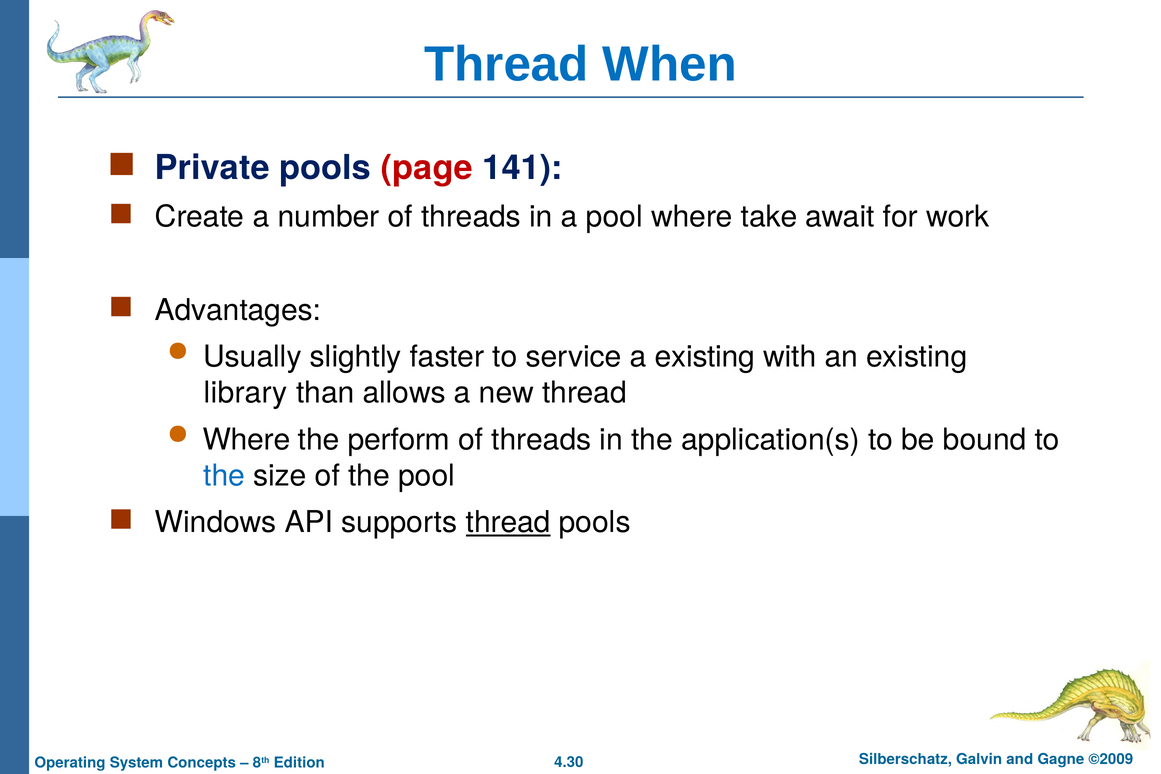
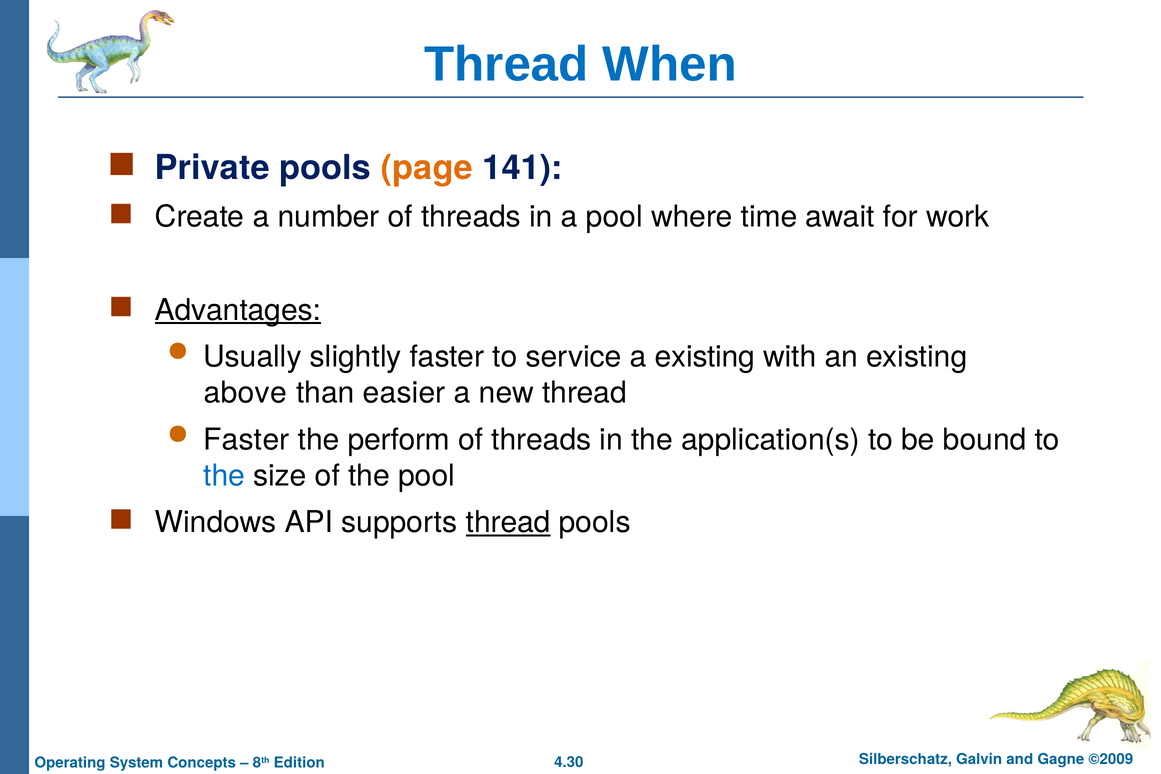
page colour: red -> orange (427, 168)
take: take -> time (769, 217)
Advantages underline: none -> present (238, 310)
library: library -> above (245, 393)
allows: allows -> easier (404, 393)
Where: Where -> Faster (246, 440)
